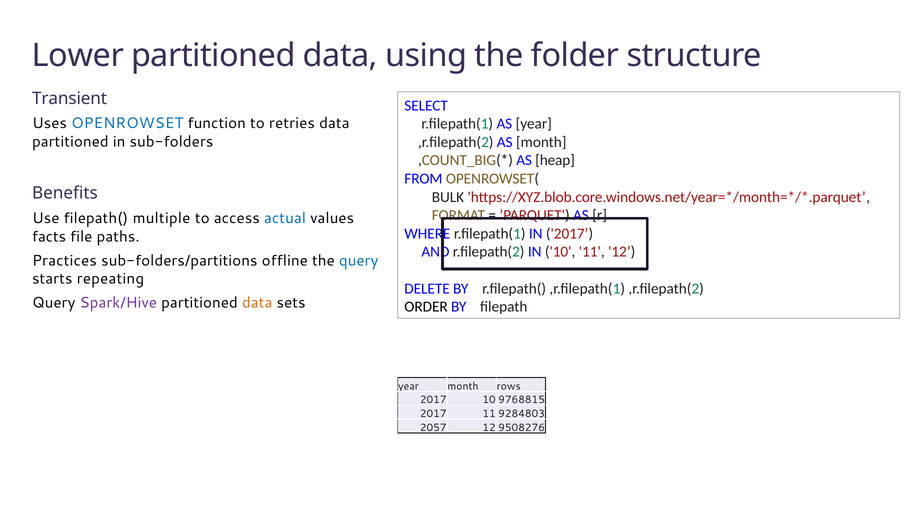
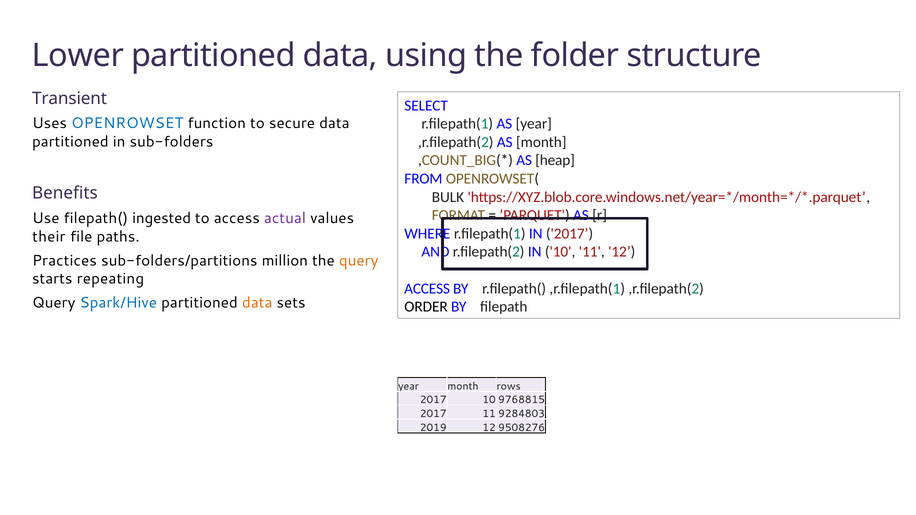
retries: retries -> secure (292, 124)
multiple: multiple -> ingested (162, 218)
actual colour: blue -> purple (285, 218)
facts: facts -> their (49, 237)
offline: offline -> million (285, 261)
query colour: blue -> orange (359, 261)
DELETE: DELETE -> ACCESS (427, 289)
Spark/Hive colour: purple -> blue (118, 303)
2057: 2057 -> 2019 (433, 428)
